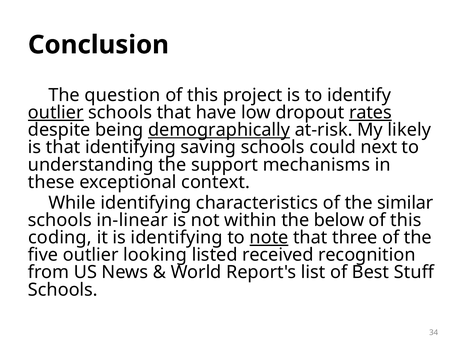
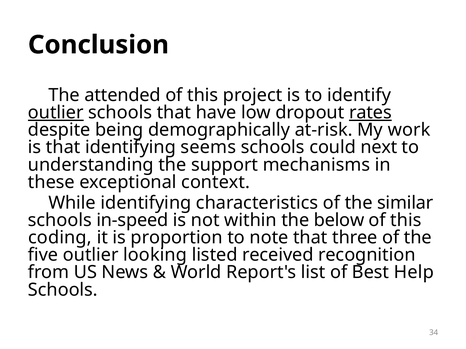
question: question -> attended (123, 95)
demographically underline: present -> none (219, 130)
likely: likely -> work (409, 130)
saving: saving -> seems (208, 148)
in-linear: in-linear -> in-speed (132, 220)
is identifying: identifying -> proportion (177, 238)
note underline: present -> none (269, 238)
Stuff: Stuff -> Help (414, 273)
